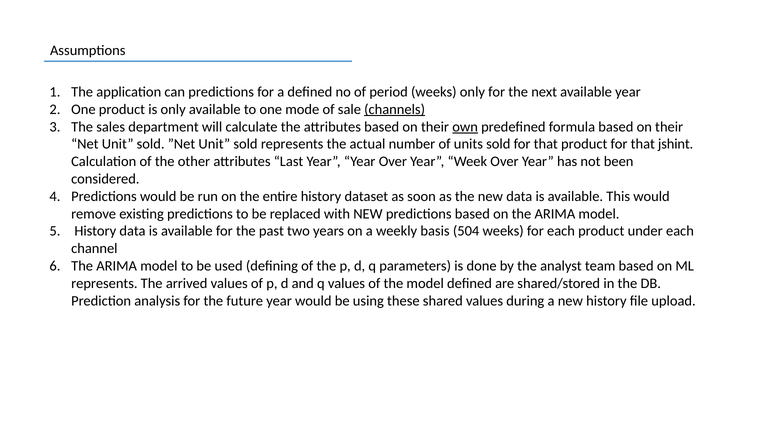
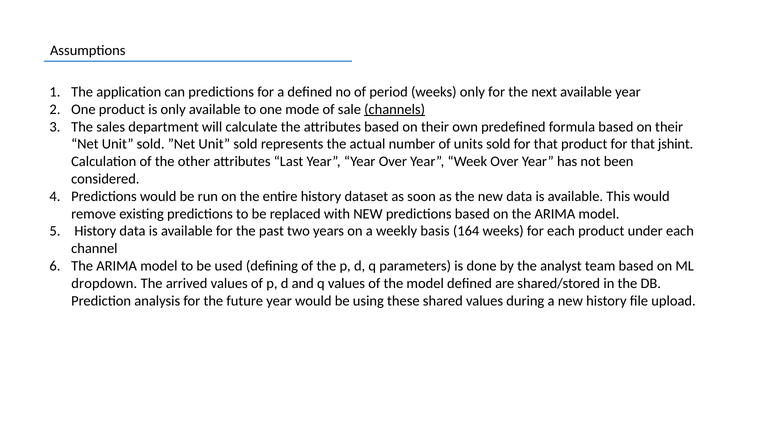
own underline: present -> none (465, 127)
504: 504 -> 164 (466, 231)
represents: represents -> dropdown (104, 283)
